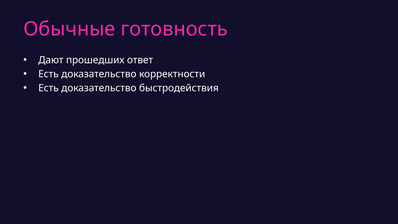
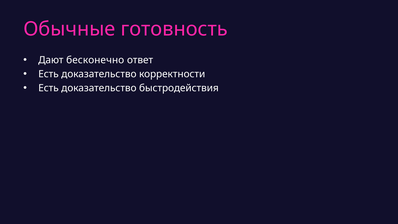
прошедших: прошедших -> бесконечно (95, 60)
